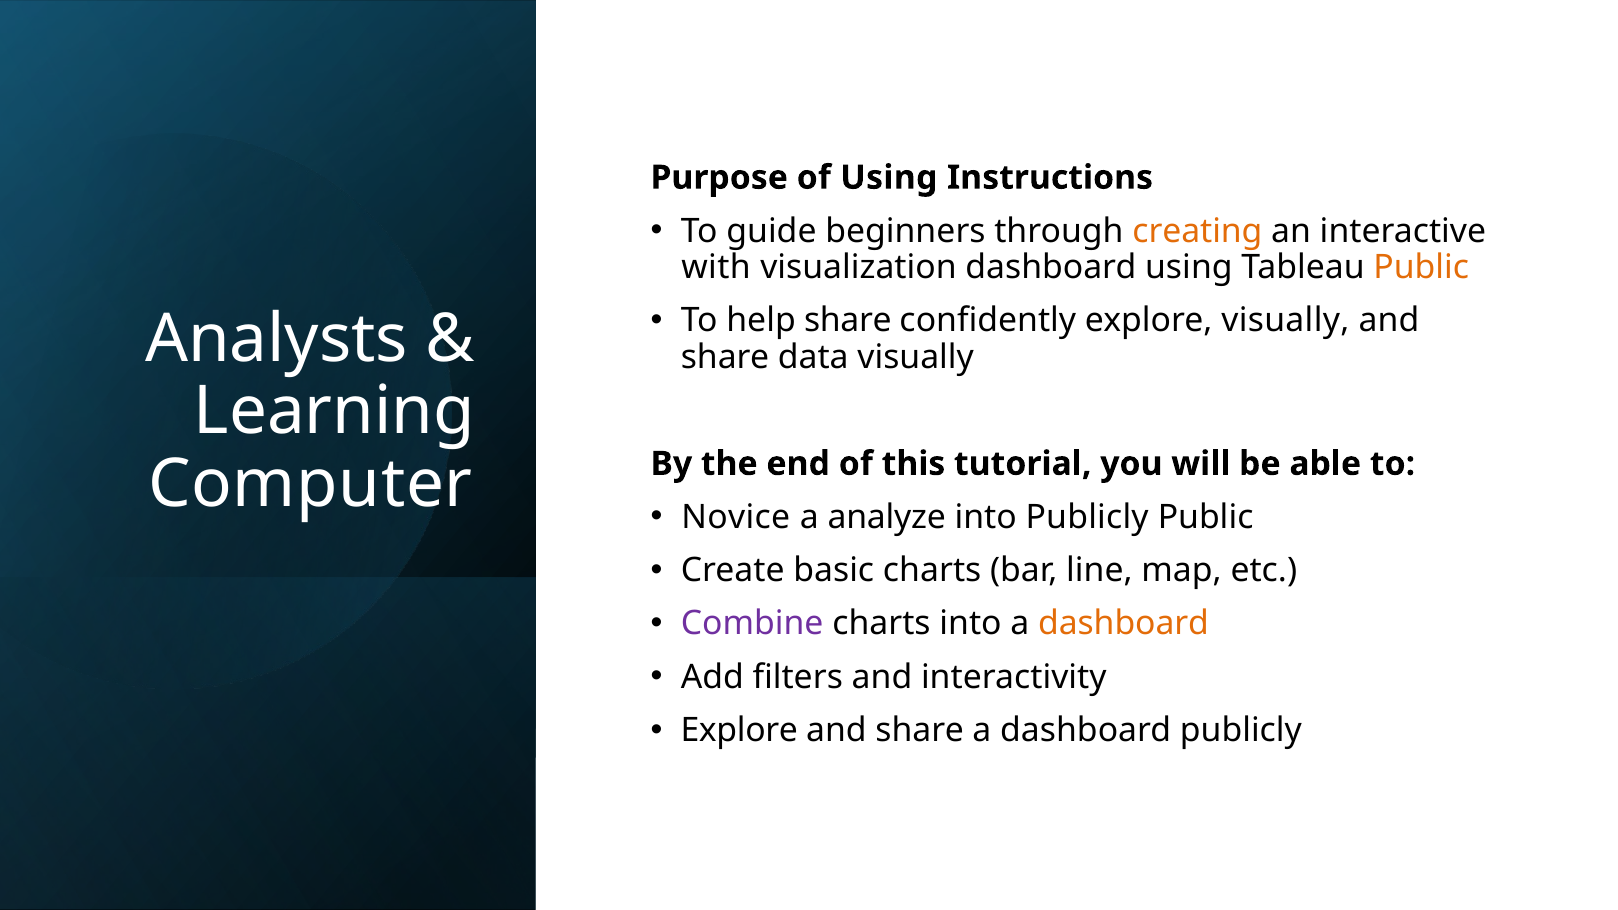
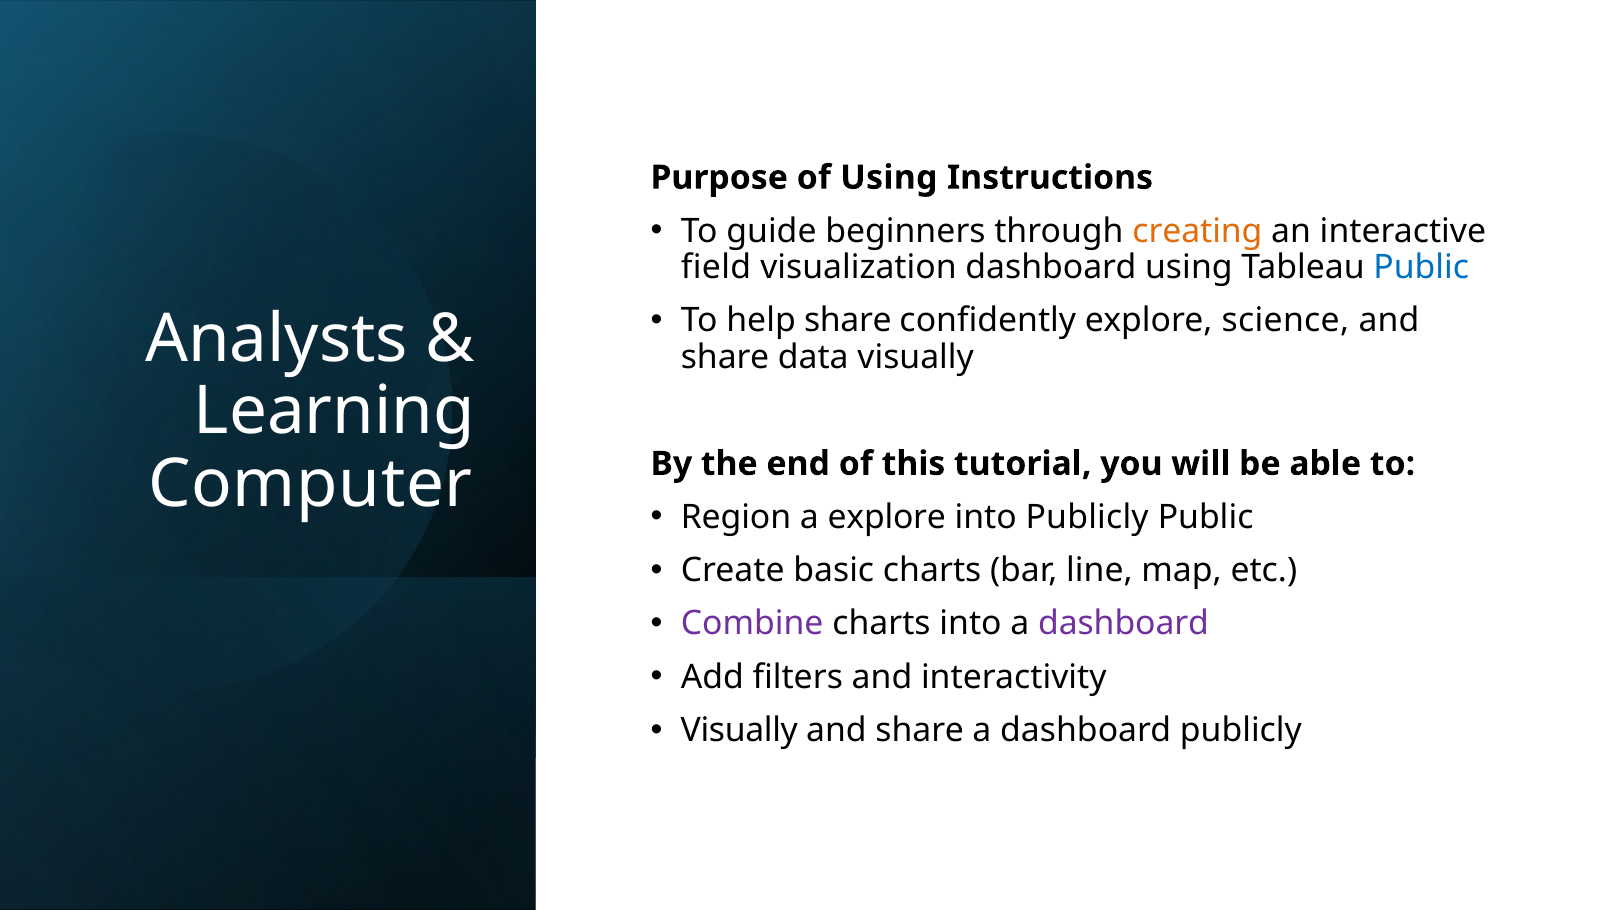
with: with -> field (716, 267)
Public colour: orange -> blue (1421, 267)
explore visually: visually -> science (1285, 321)
Novice: Novice -> Region (736, 517)
a analyze: analyze -> explore (887, 517)
dashboard colour: orange -> purple (1124, 624)
Explore: Explore -> Visually (739, 730)
